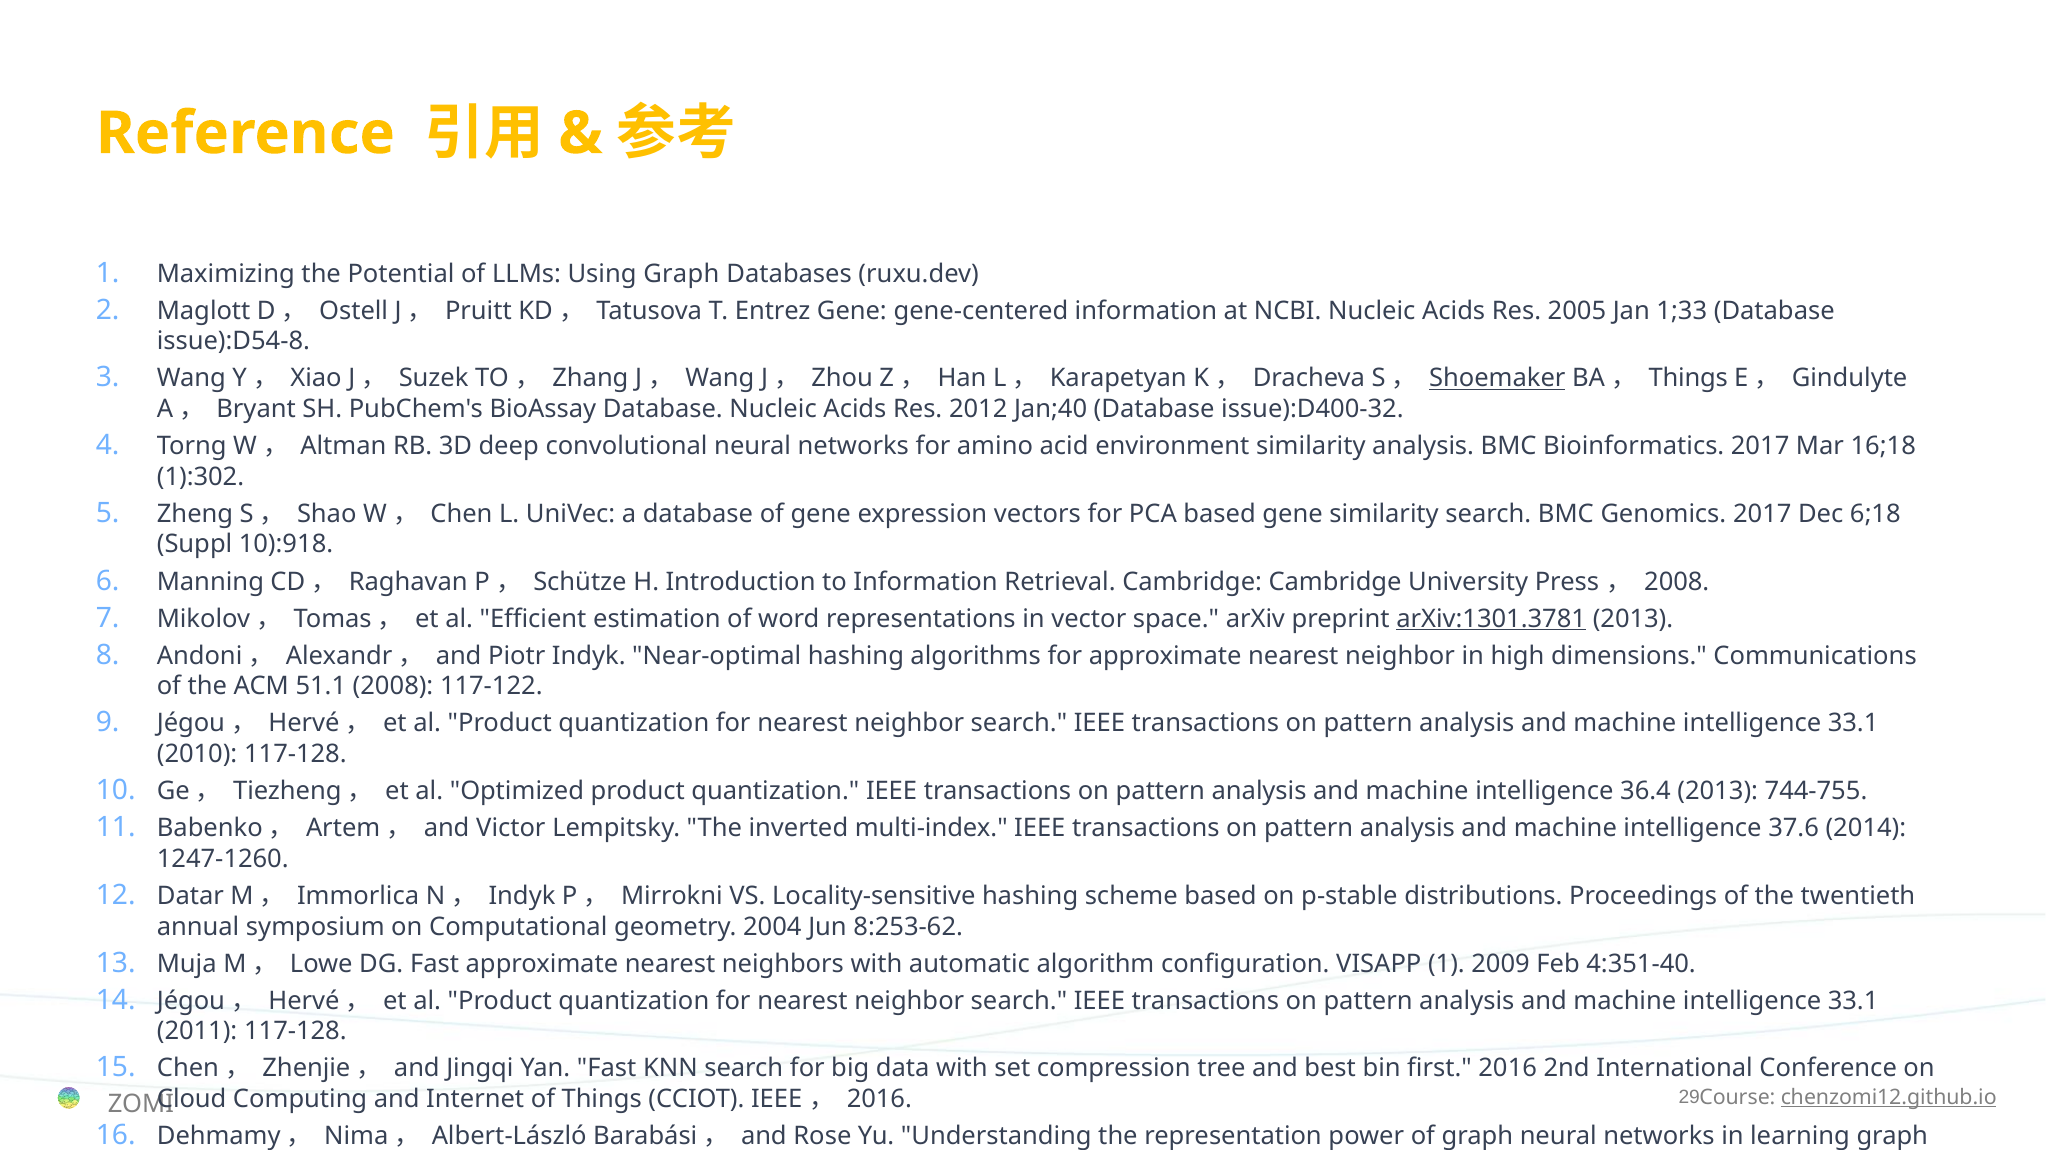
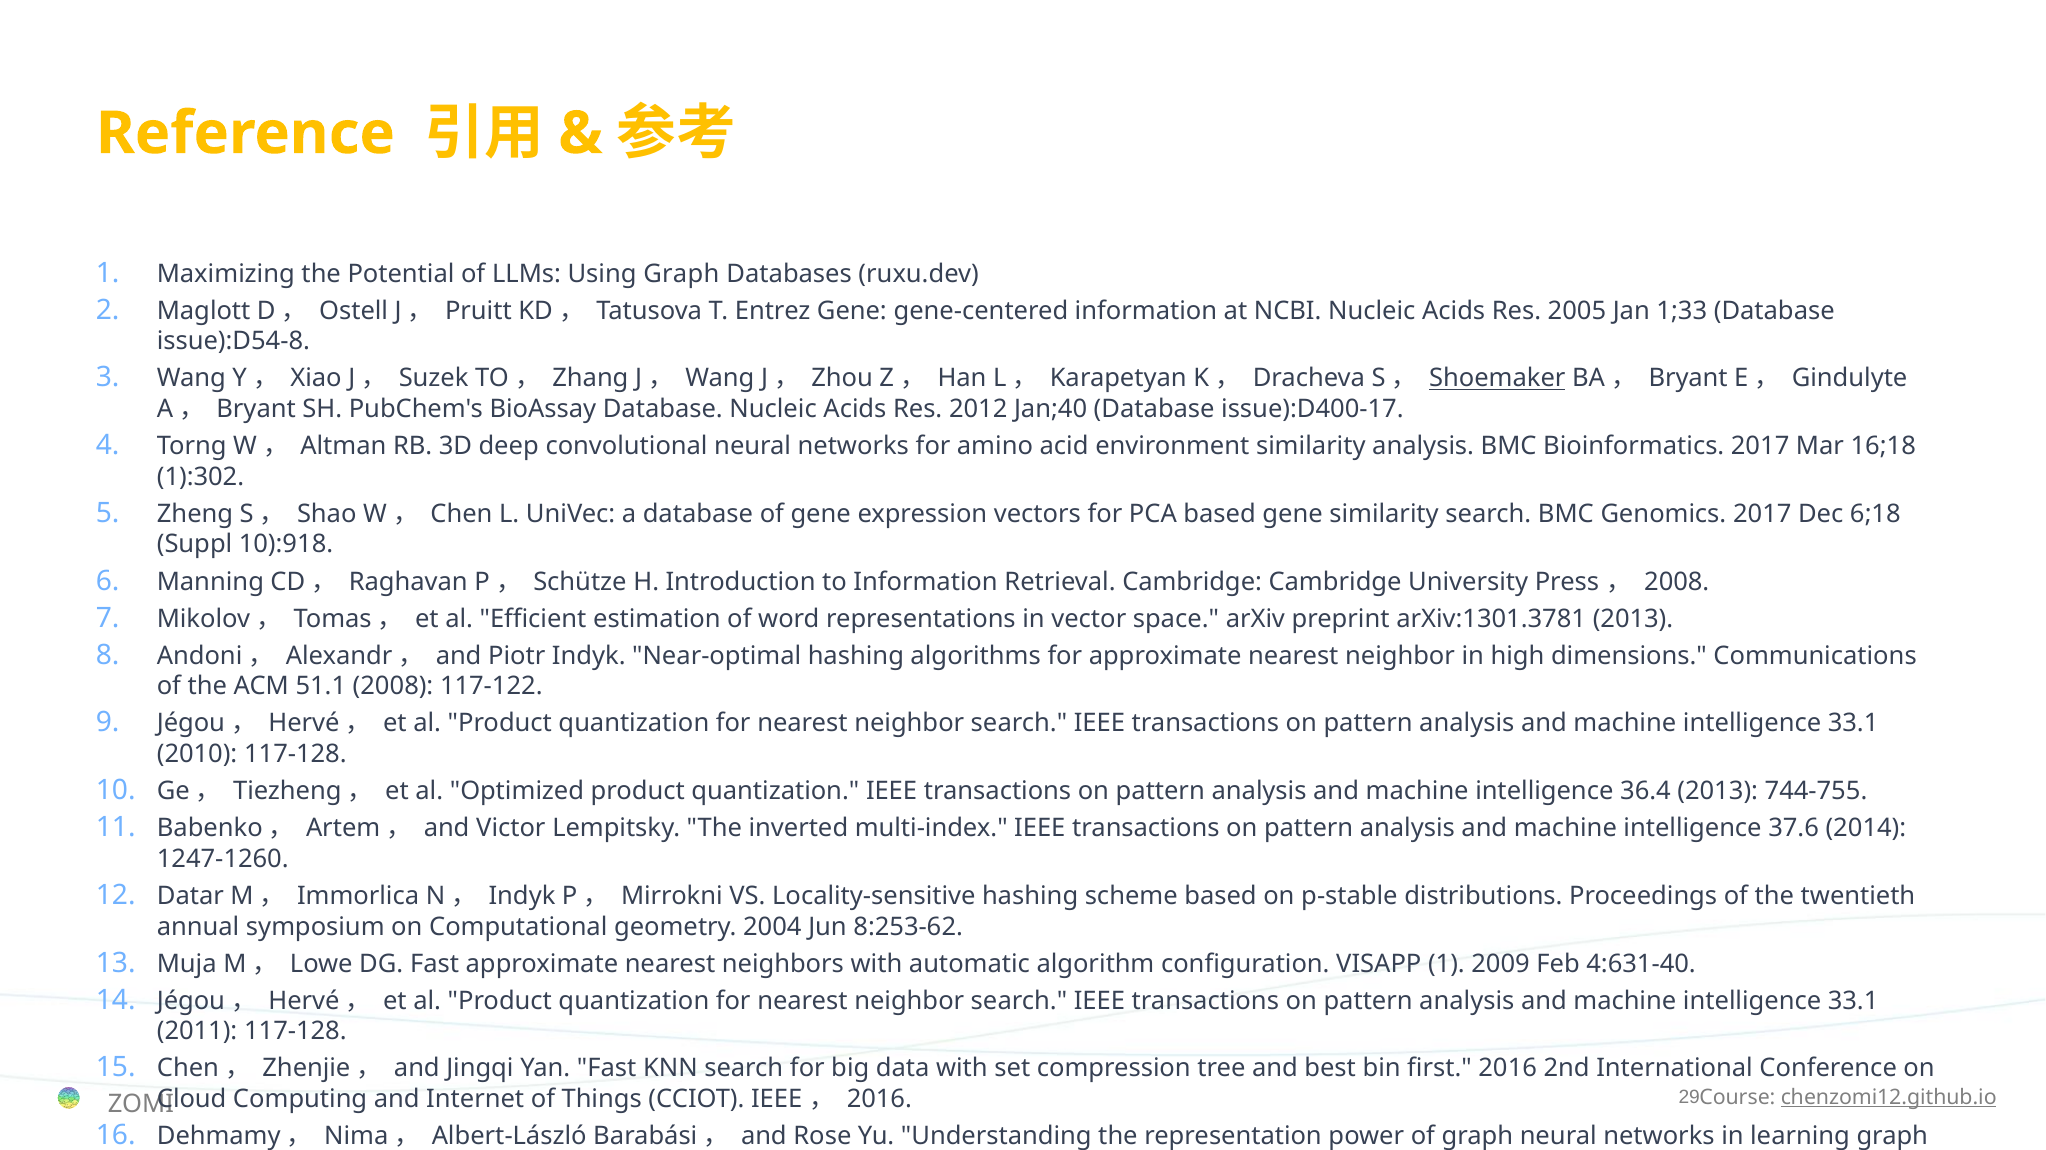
BA， Things: Things -> Bryant (1688, 379)
issue):D400-32: issue):D400-32 -> issue):D400-17 (1312, 409)
arXiv:1301.3781 underline: present -> none (1491, 619)
4:351-40: 4:351-40 -> 4:631-40 (1641, 964)
